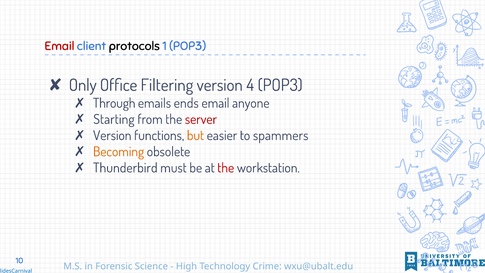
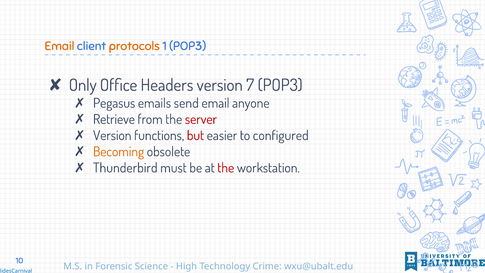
Email colour: red -> orange (59, 46)
protocols colour: black -> orange (134, 46)
Filtering: Filtering -> Headers (167, 85)
4: 4 -> 7 (250, 85)
Through: Through -> Pegasus (114, 103)
ends: ends -> send (186, 103)
Starting: Starting -> Retrieve (114, 119)
but colour: orange -> red (195, 136)
spammers: spammers -> configured (281, 136)
